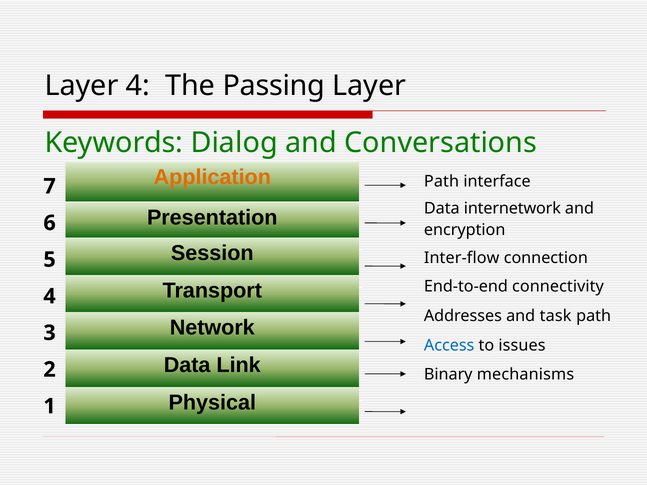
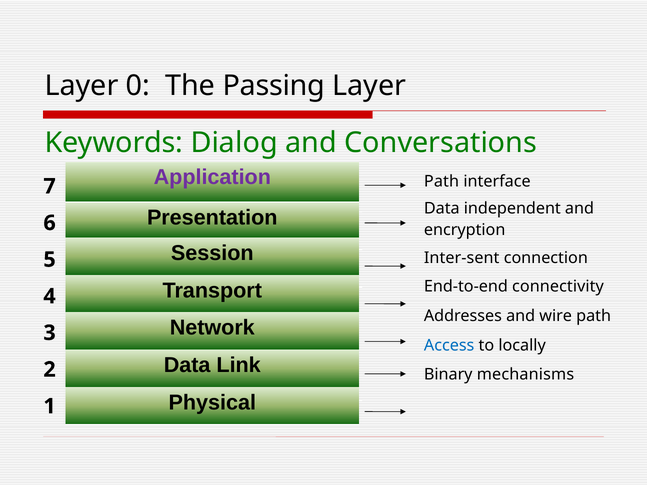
Layer 4: 4 -> 0 (138, 86)
Application colour: orange -> purple (212, 177)
internetwork: internetwork -> independent (512, 208)
Inter-flow: Inter-flow -> Inter-sent (462, 258)
task: task -> wire (556, 316)
issues: issues -> locally (522, 345)
